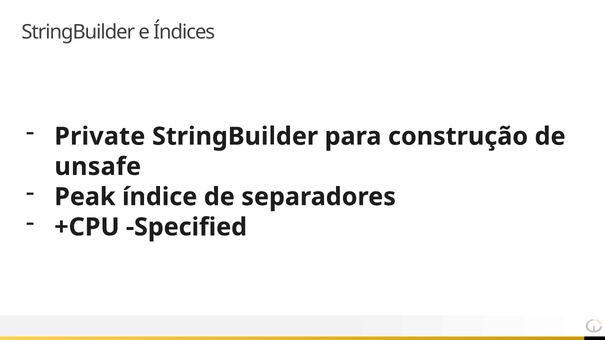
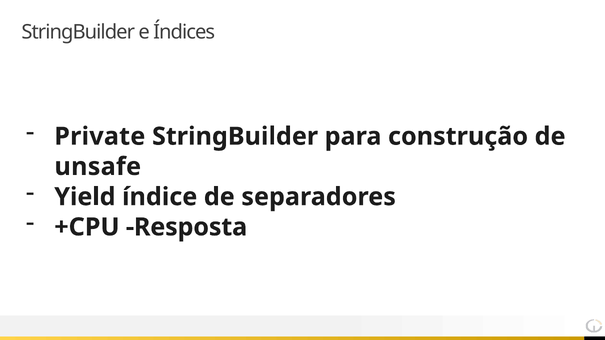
Peak: Peak -> Yield (85, 197)
Specified: Specified -> Resposta (187, 227)
